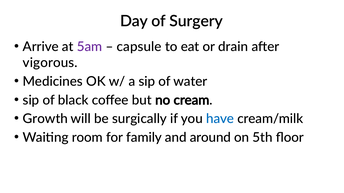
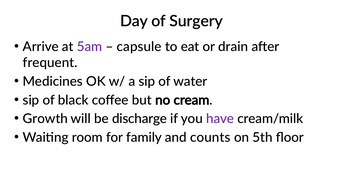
vigorous: vigorous -> frequent (50, 63)
surgically: surgically -> discharge (140, 119)
have colour: blue -> purple (220, 119)
around: around -> counts (210, 138)
